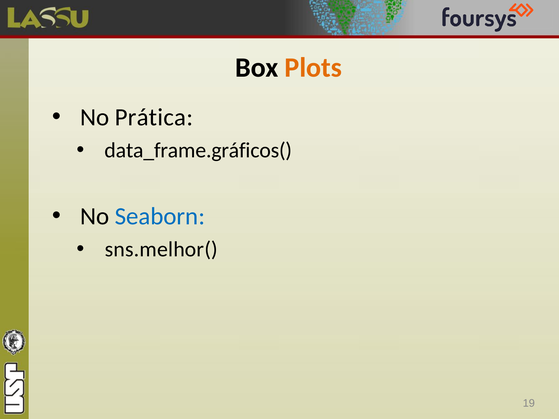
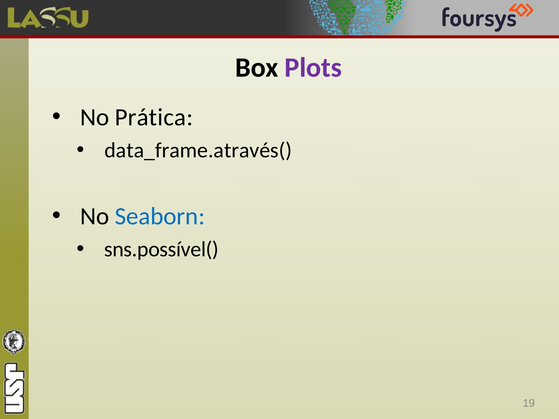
Plots colour: orange -> purple (313, 68)
data_frame.gráficos(: data_frame.gráficos( -> data_frame.através( (198, 151)
sns.melhor(: sns.melhor( -> sns.possível( (162, 250)
